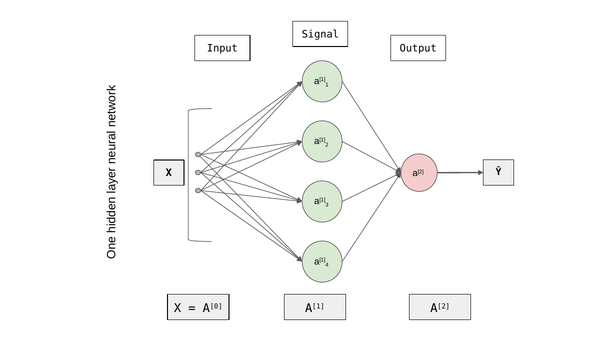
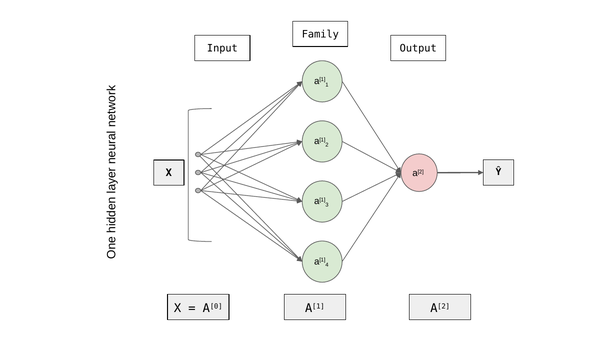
Signal: Signal -> Family (320, 34)
